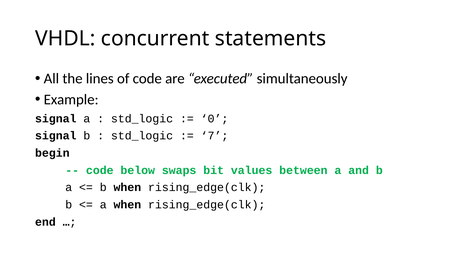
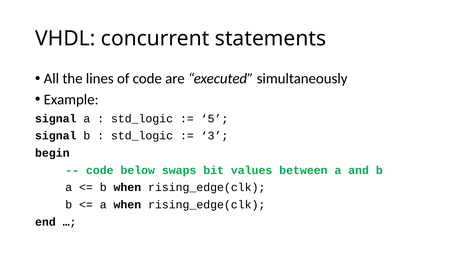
0: 0 -> 5 (215, 118)
7: 7 -> 3 (215, 136)
